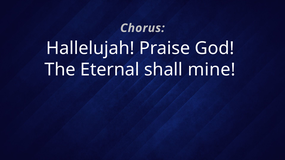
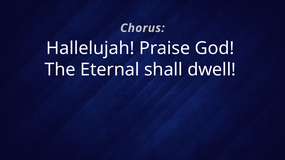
mine: mine -> dwell (212, 70)
